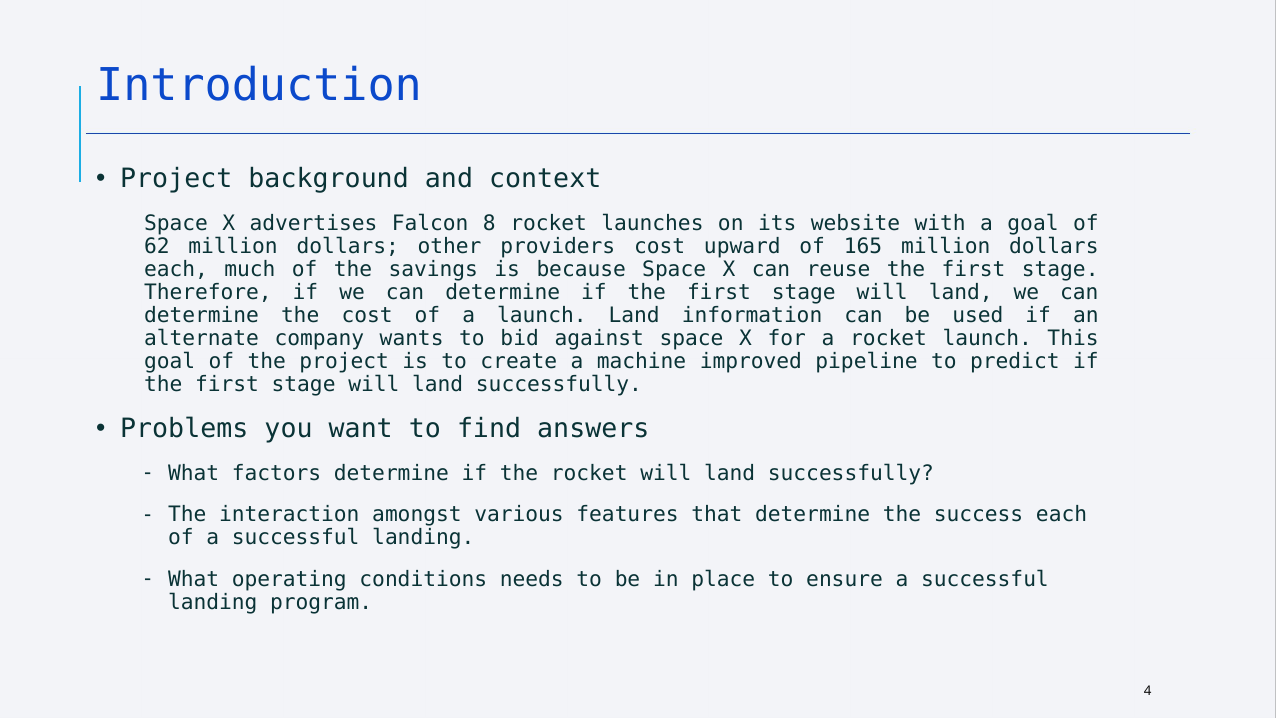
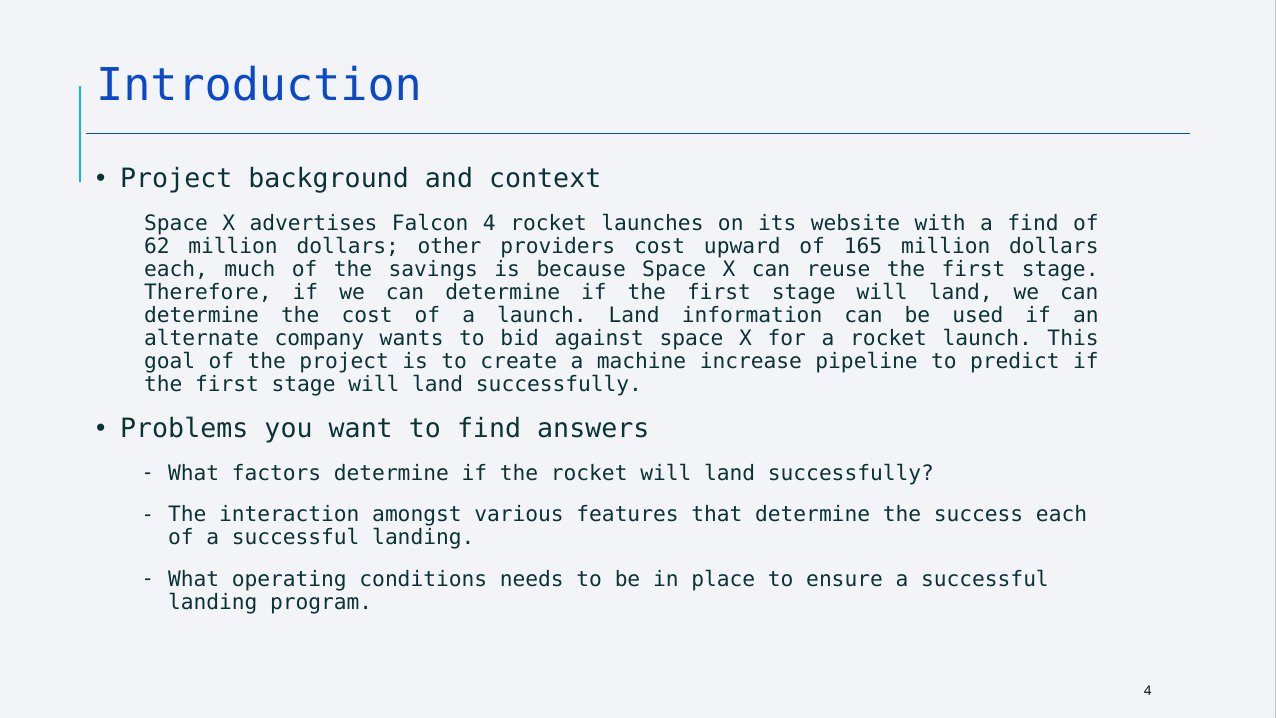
Falcon 8: 8 -> 4 (489, 224)
a goal: goal -> find (1033, 224)
improved: improved -> increase (751, 361)
